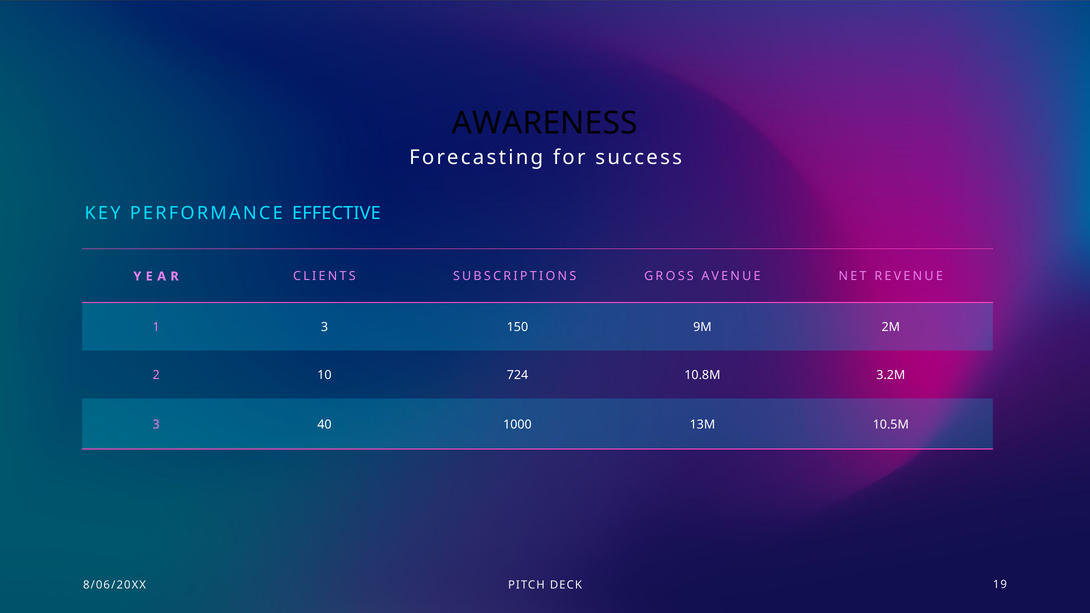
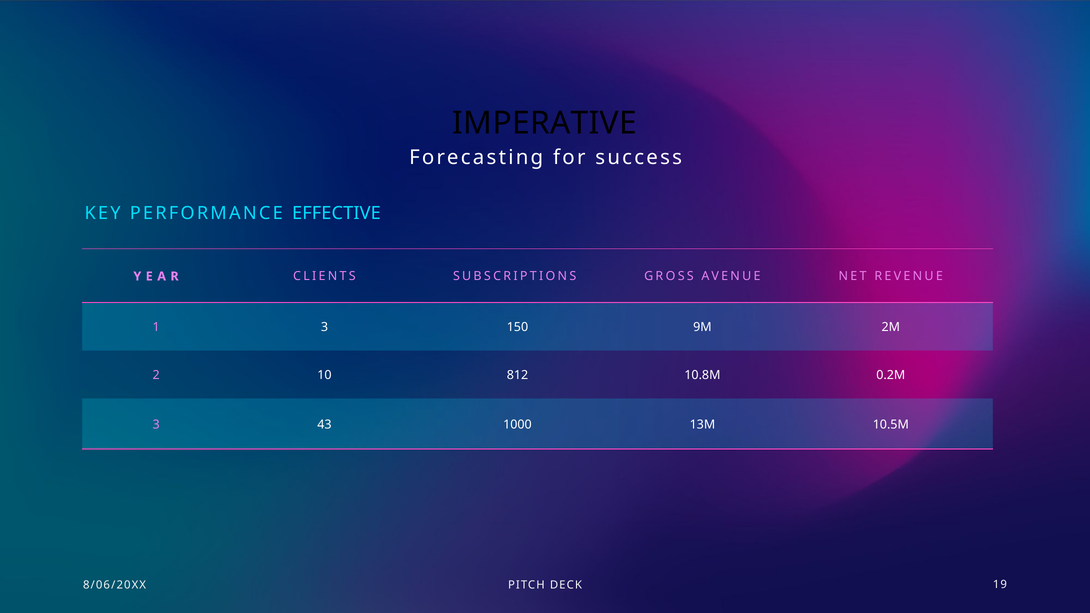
AWARENESS: AWARENESS -> IMPERATIVE (545, 123)
724: 724 -> 812 (518, 375)
3.2M: 3.2M -> 0.2M (891, 375)
40: 40 -> 43 (324, 424)
